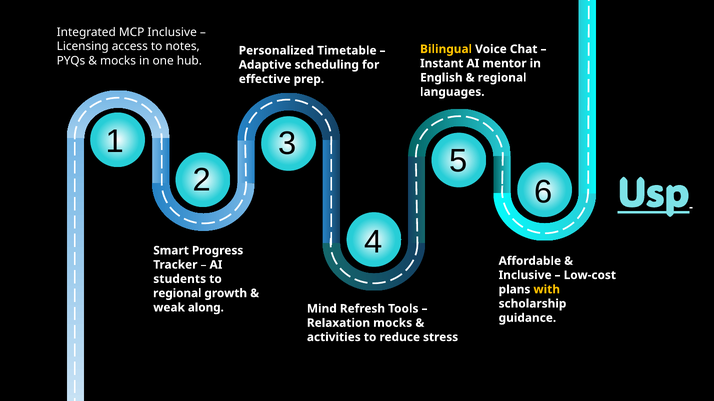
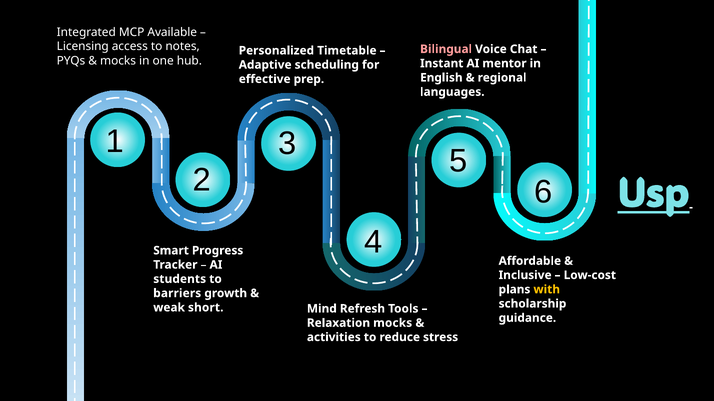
MCP Inclusive: Inclusive -> Available (172, 32)
Bilingual colour: yellow -> pink (446, 49)
regional: regional -> barriers (177, 294)
along: along -> short (206, 308)
